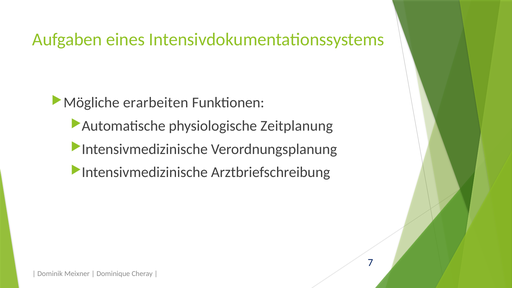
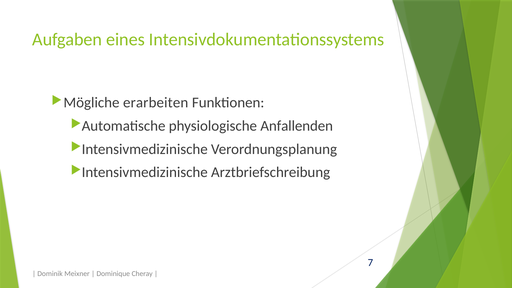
Zeitplanung: Zeitplanung -> Anfallenden (297, 126)
